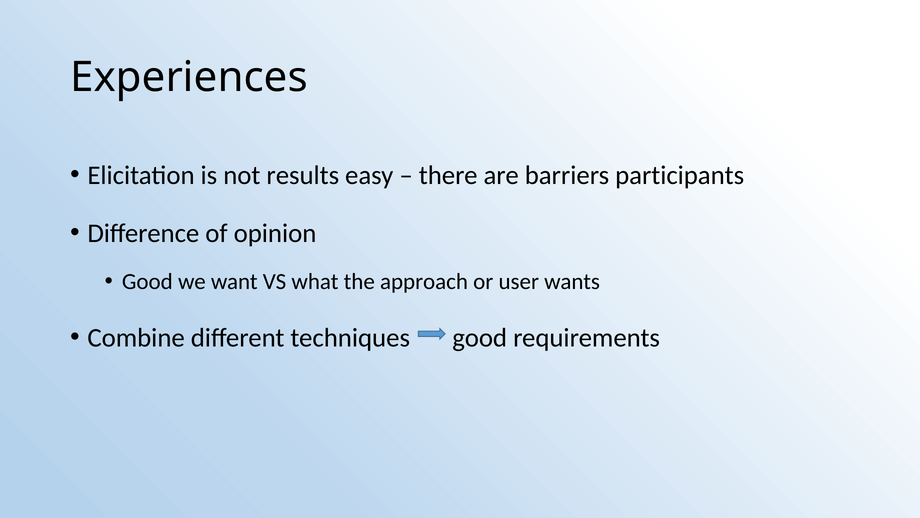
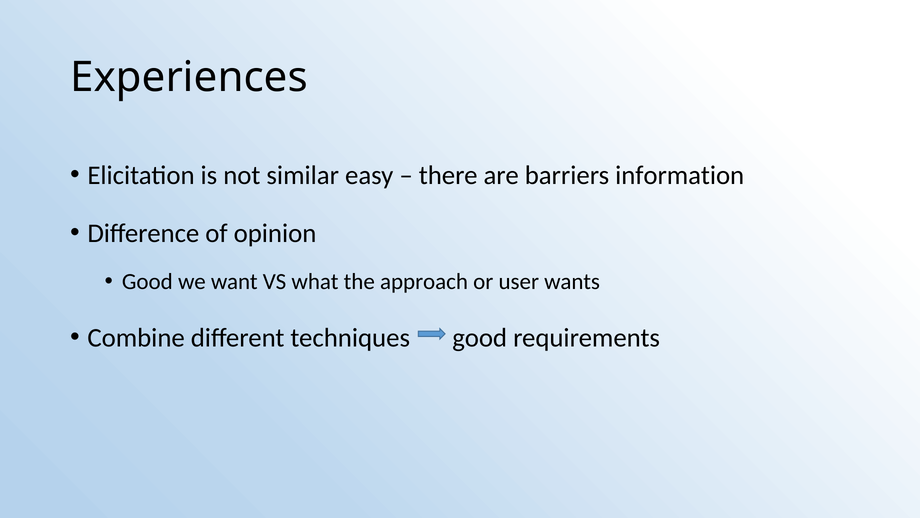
results: results -> similar (303, 175)
participants: participants -> information (680, 175)
